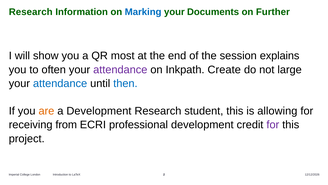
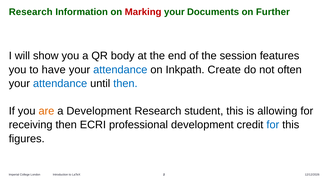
Marking colour: blue -> red (143, 12)
most: most -> body (123, 56)
explains: explains -> features (280, 56)
often: often -> have (54, 69)
attendance colour: purple -> blue (120, 69)
large: large -> often (290, 69)
receiving from: from -> then (66, 125)
for colour: purple -> blue (273, 125)
project: project -> figures (27, 138)
